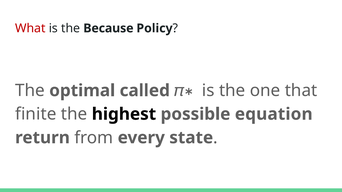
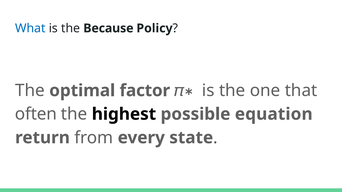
What colour: red -> blue (30, 28)
called: called -> factor (145, 91)
finite: finite -> often (36, 114)
